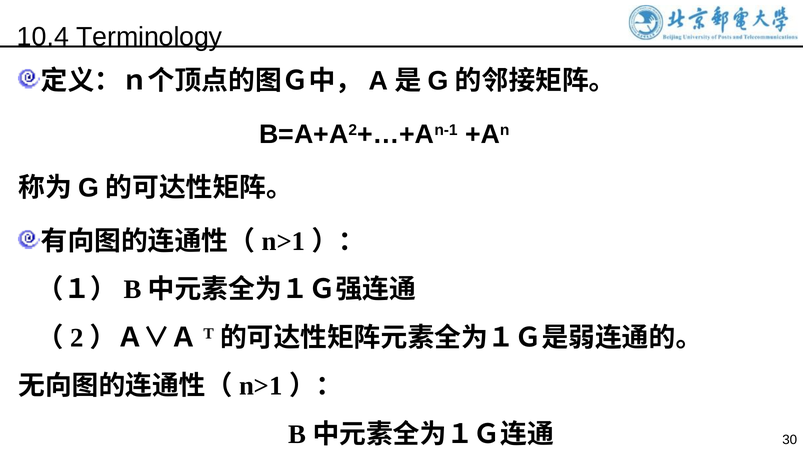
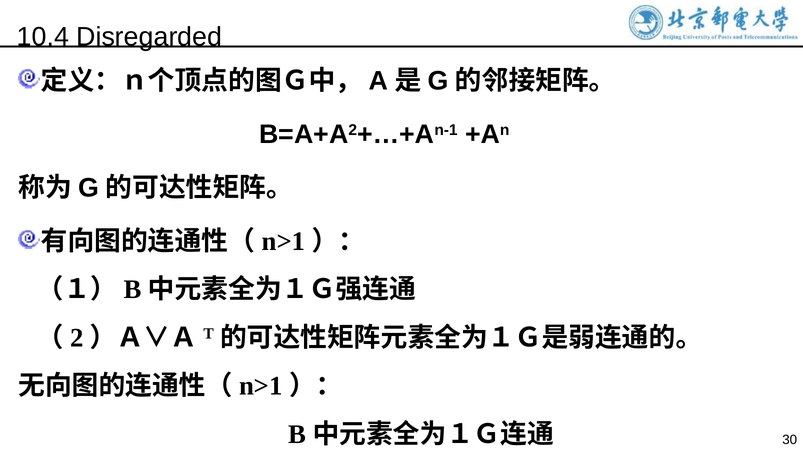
Terminology: Terminology -> Disregarded (149, 37)
